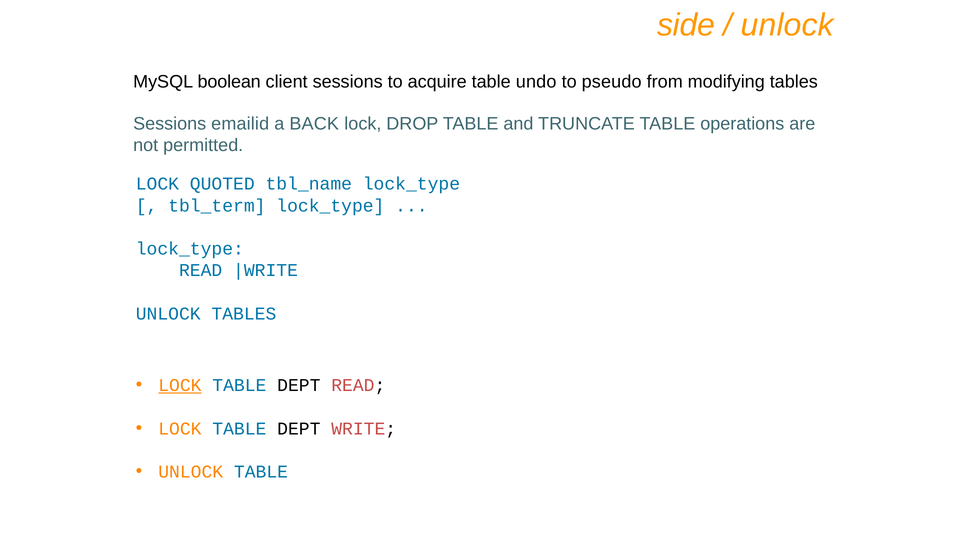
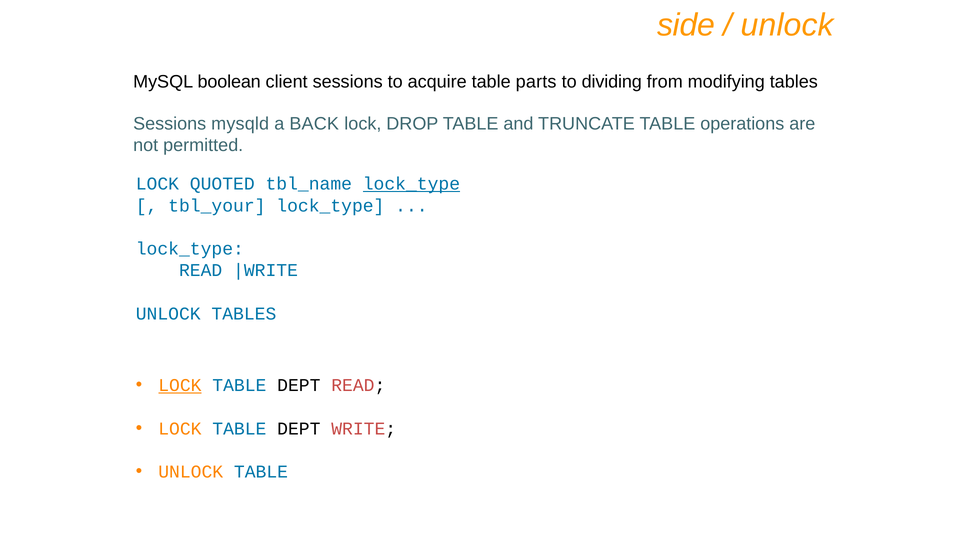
undo: undo -> parts (536, 82)
pseudo: pseudo -> dividing (612, 82)
emailid: emailid -> mysqld (240, 124)
lock_type underline: none -> present (411, 184)
tbl_term: tbl_term -> tbl_your (217, 205)
